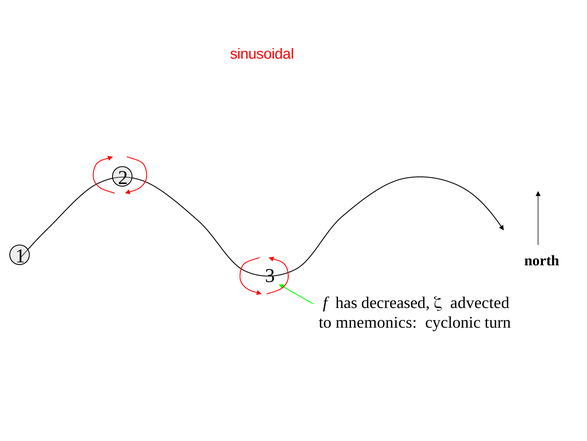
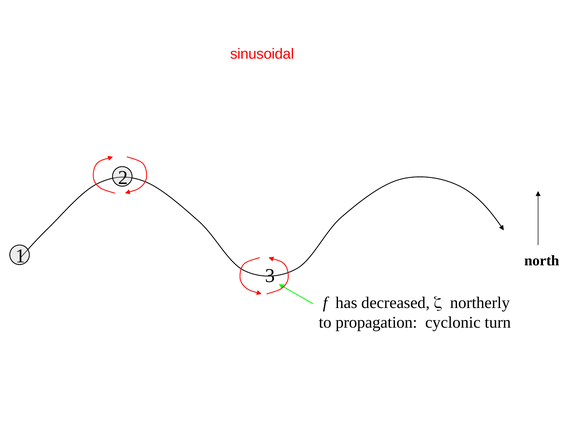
advected: advected -> northerly (480, 302)
mnemonics: mnemonics -> propagation (376, 322)
